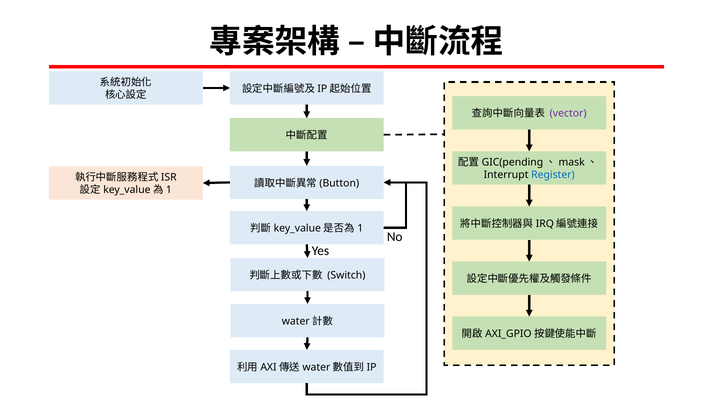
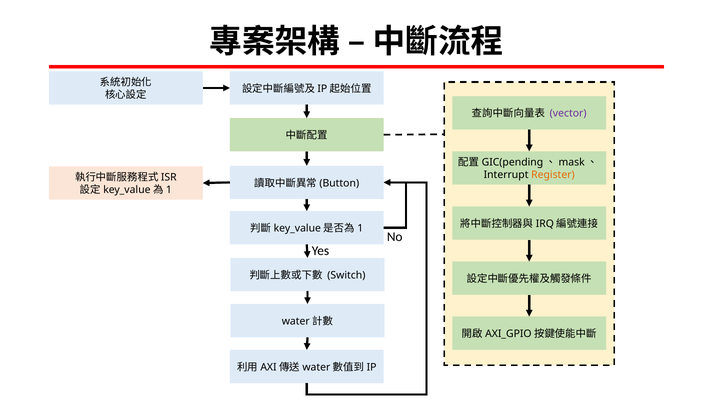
Register colour: blue -> orange (553, 175)
